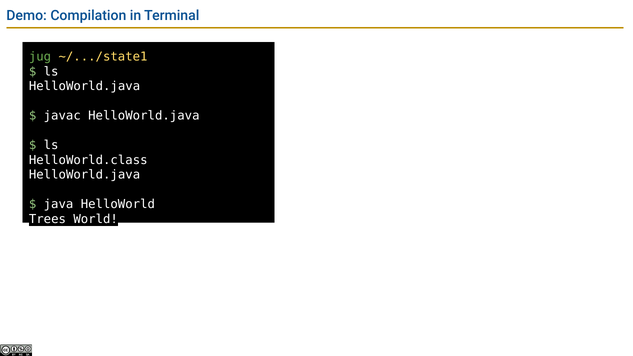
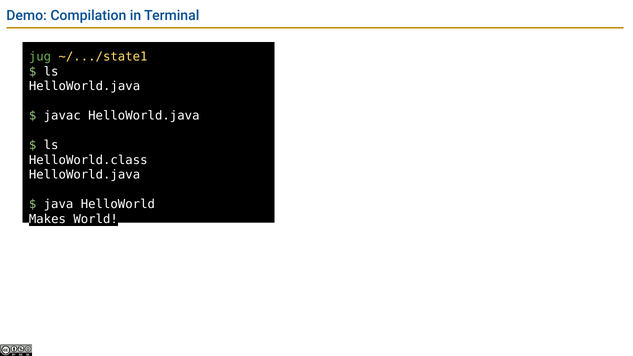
Trees: Trees -> Makes (47, 219)
